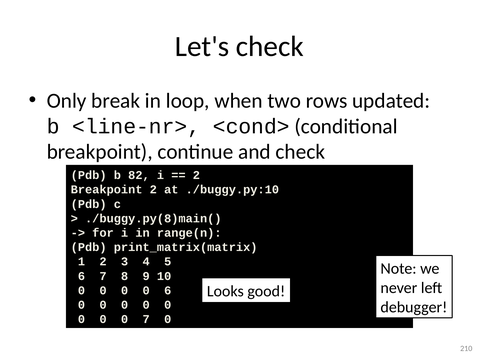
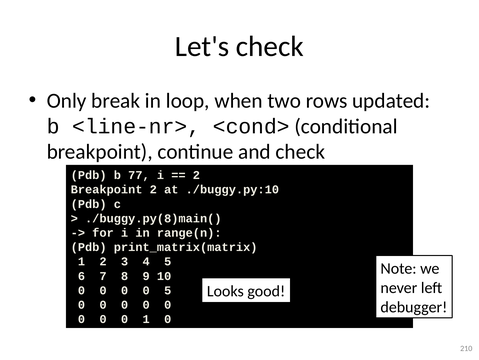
82: 82 -> 77 (139, 175)
0 6: 6 -> 5 (168, 290)
0 7: 7 -> 1 (146, 319)
